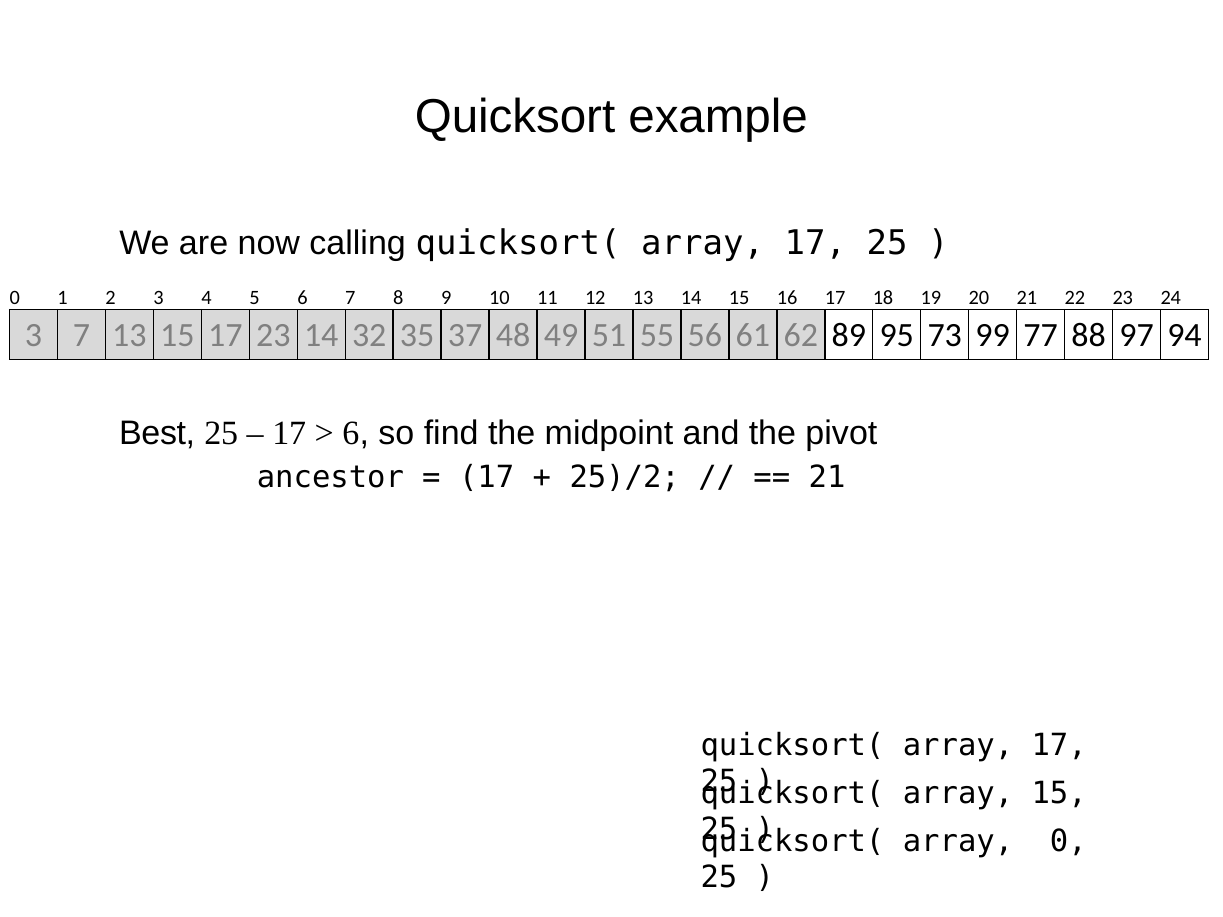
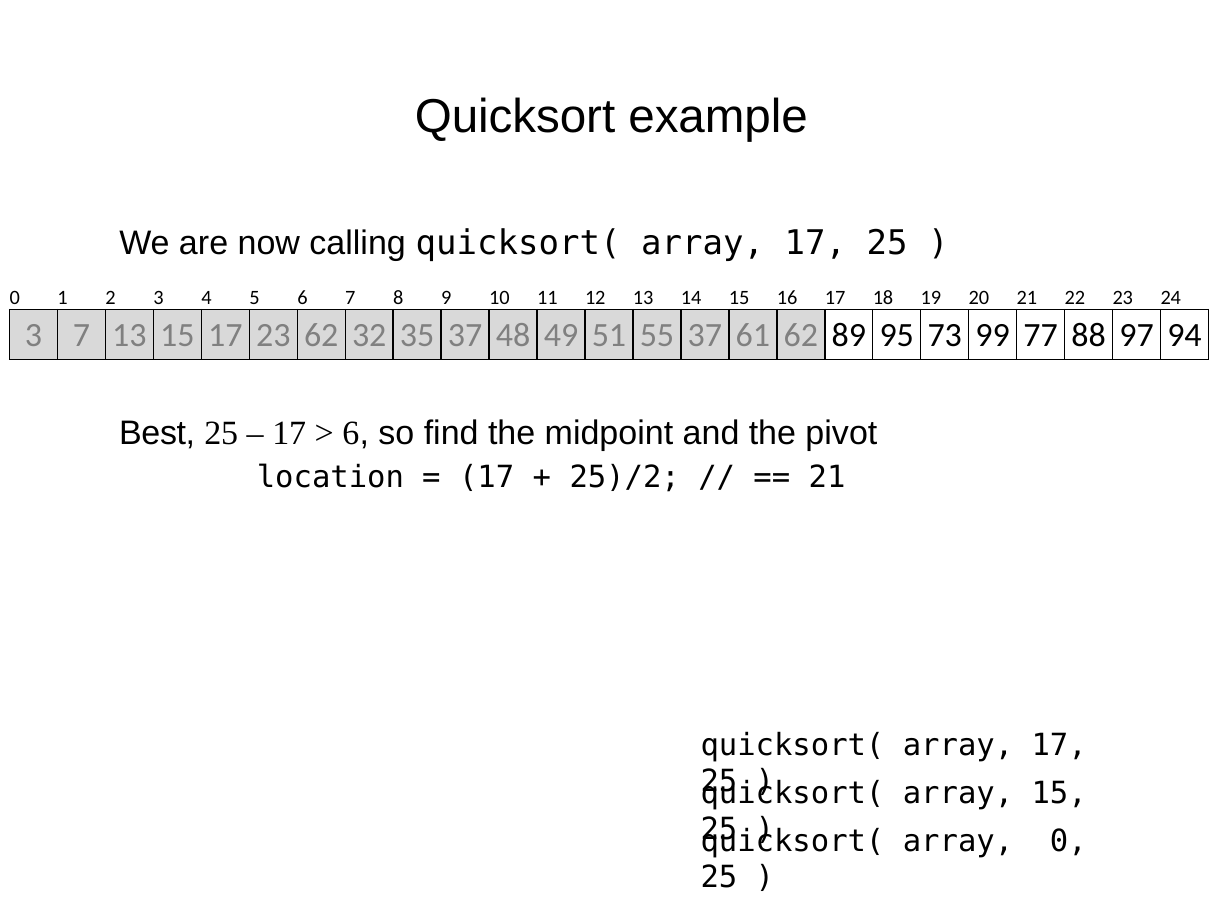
23 14: 14 -> 62 (321, 335)
55 56: 56 -> 37 (705, 335)
ancestor: ancestor -> location (330, 478)
